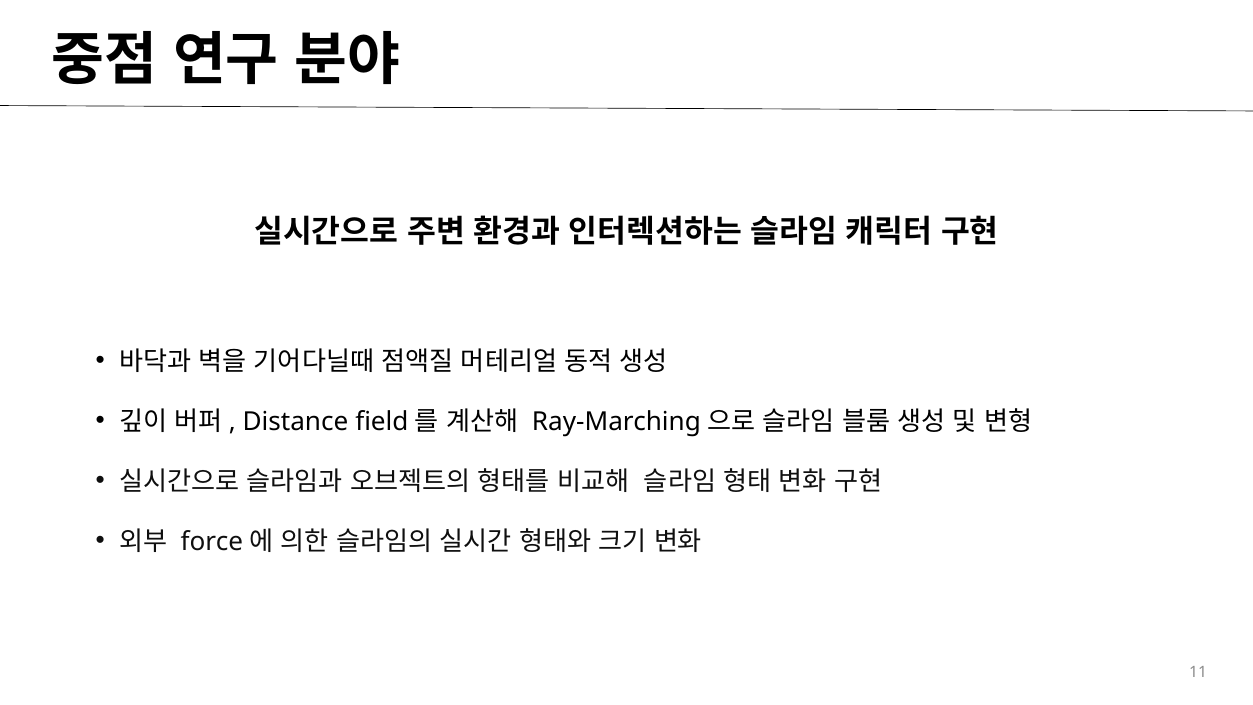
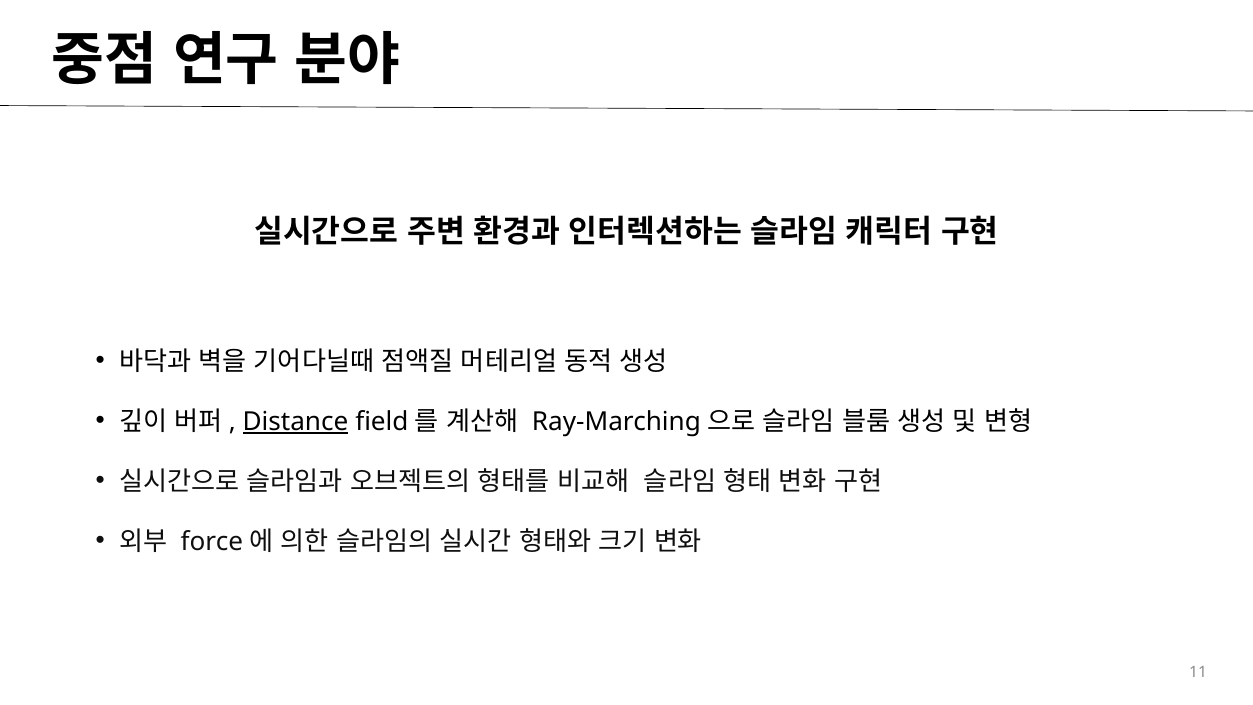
Distance underline: none -> present (295, 421)
